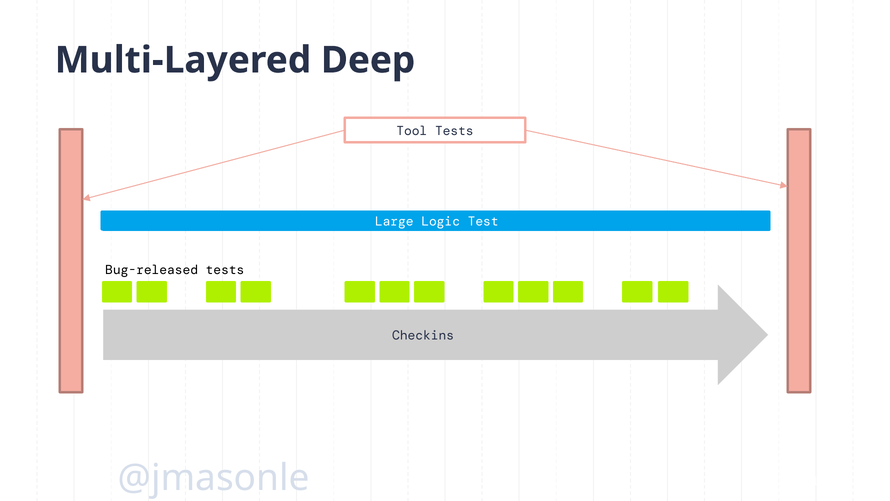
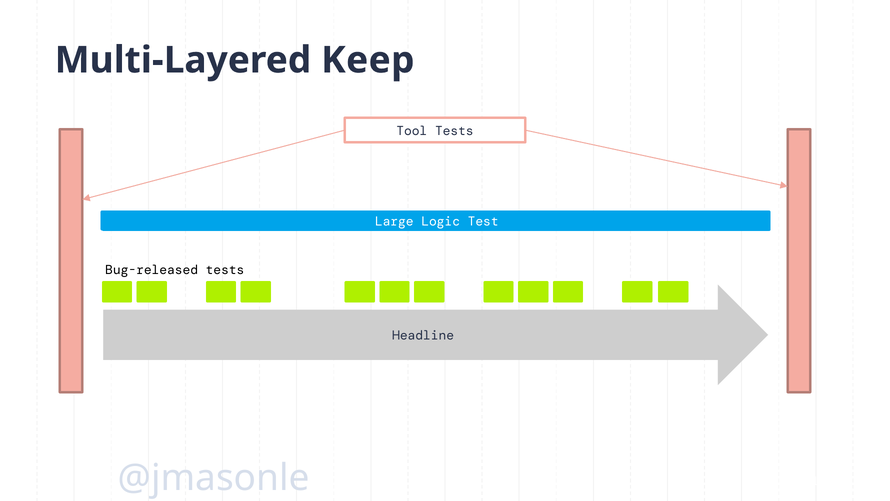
Deep: Deep -> Keep (368, 60)
Checkins: Checkins -> Headline (423, 335)
